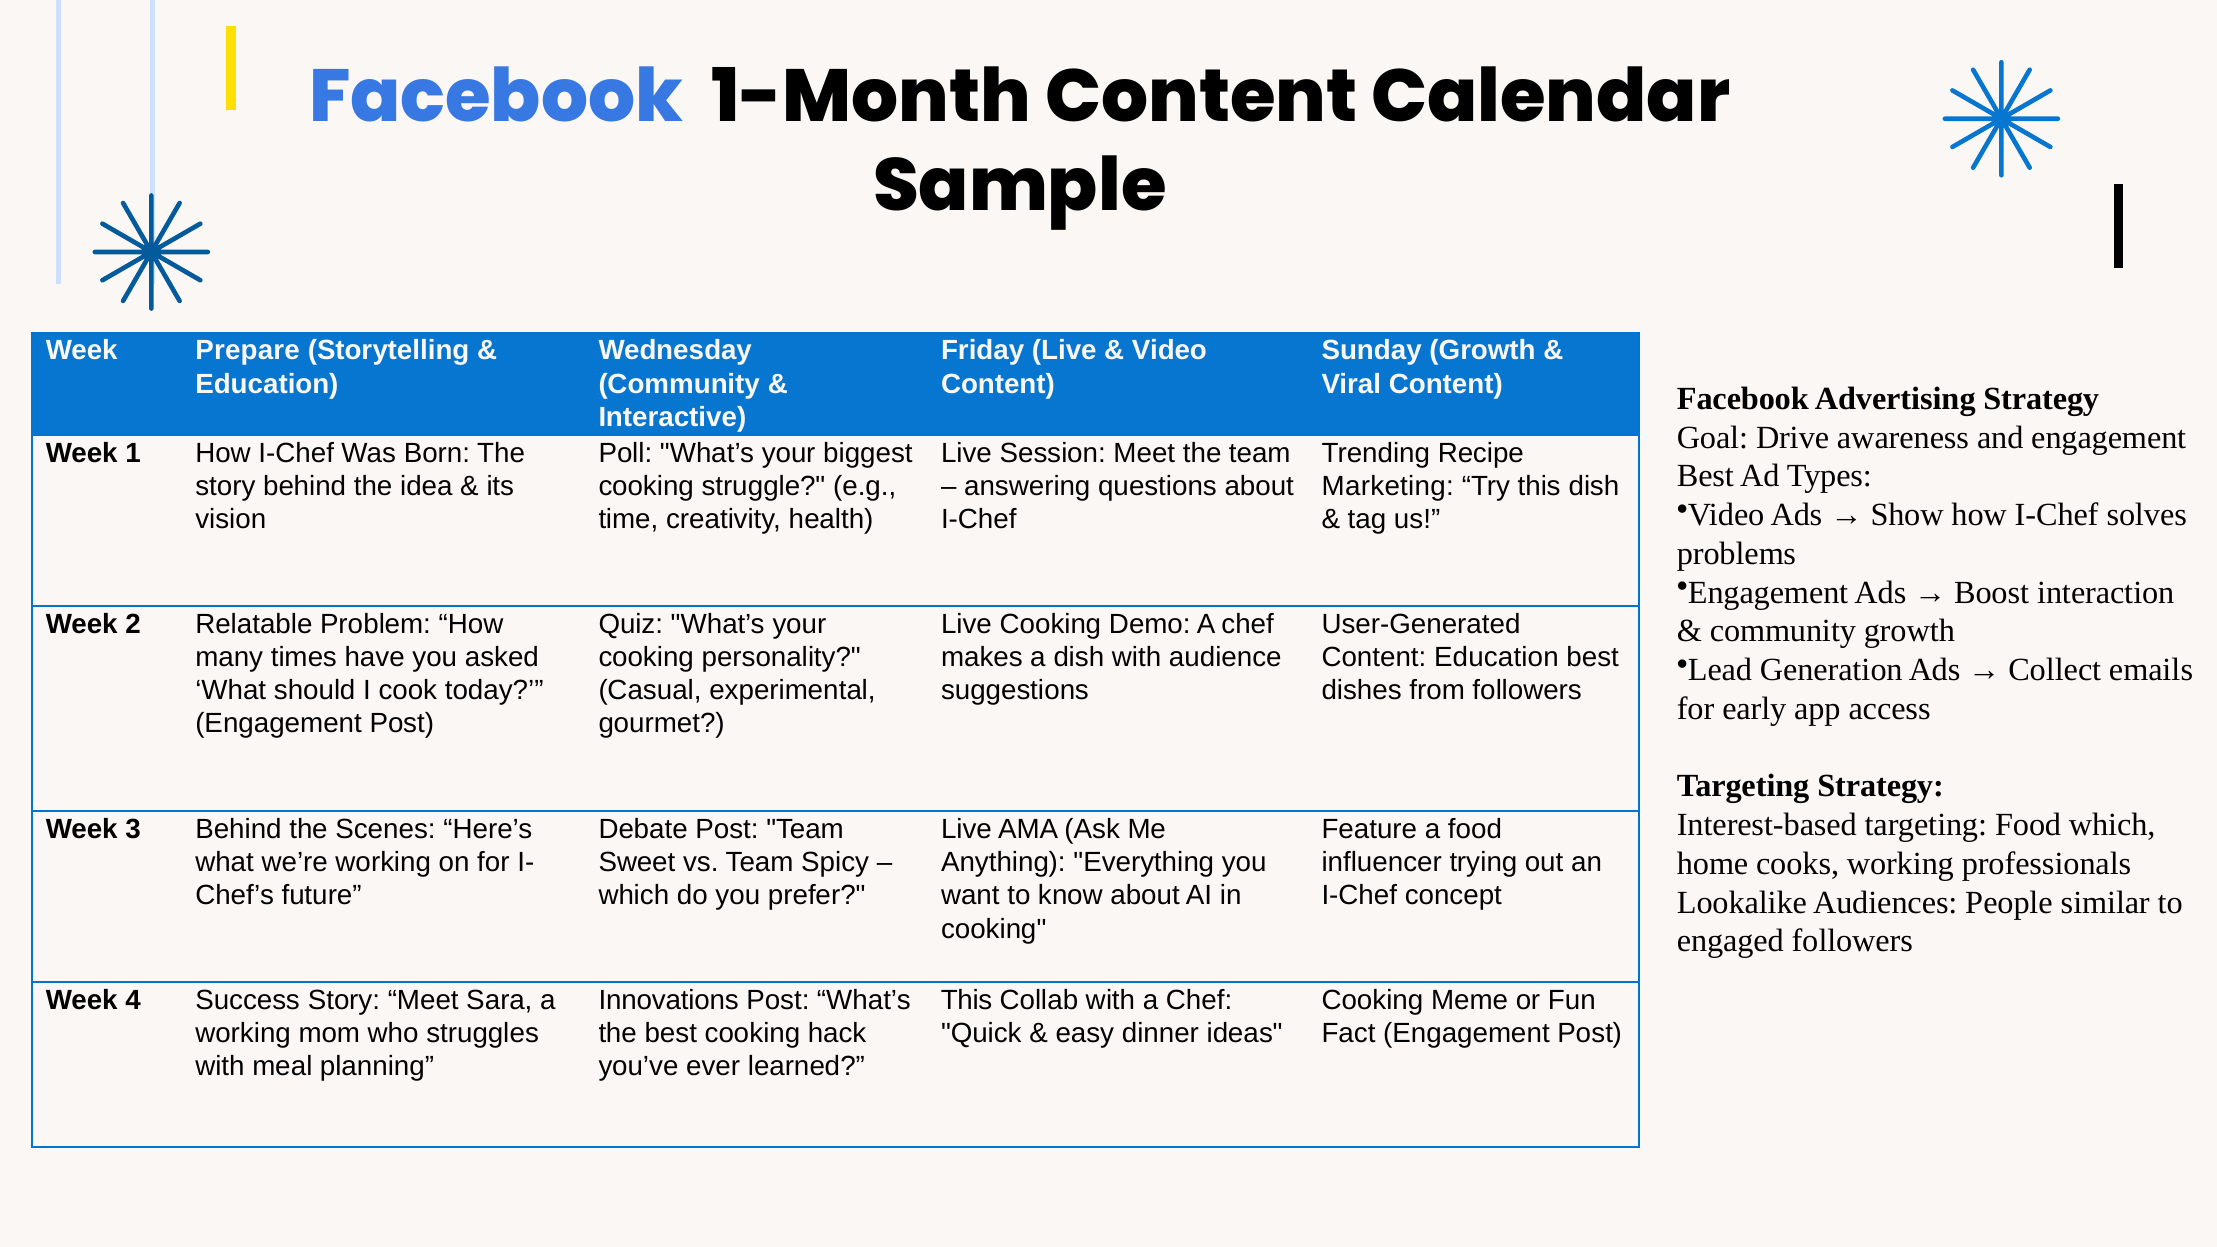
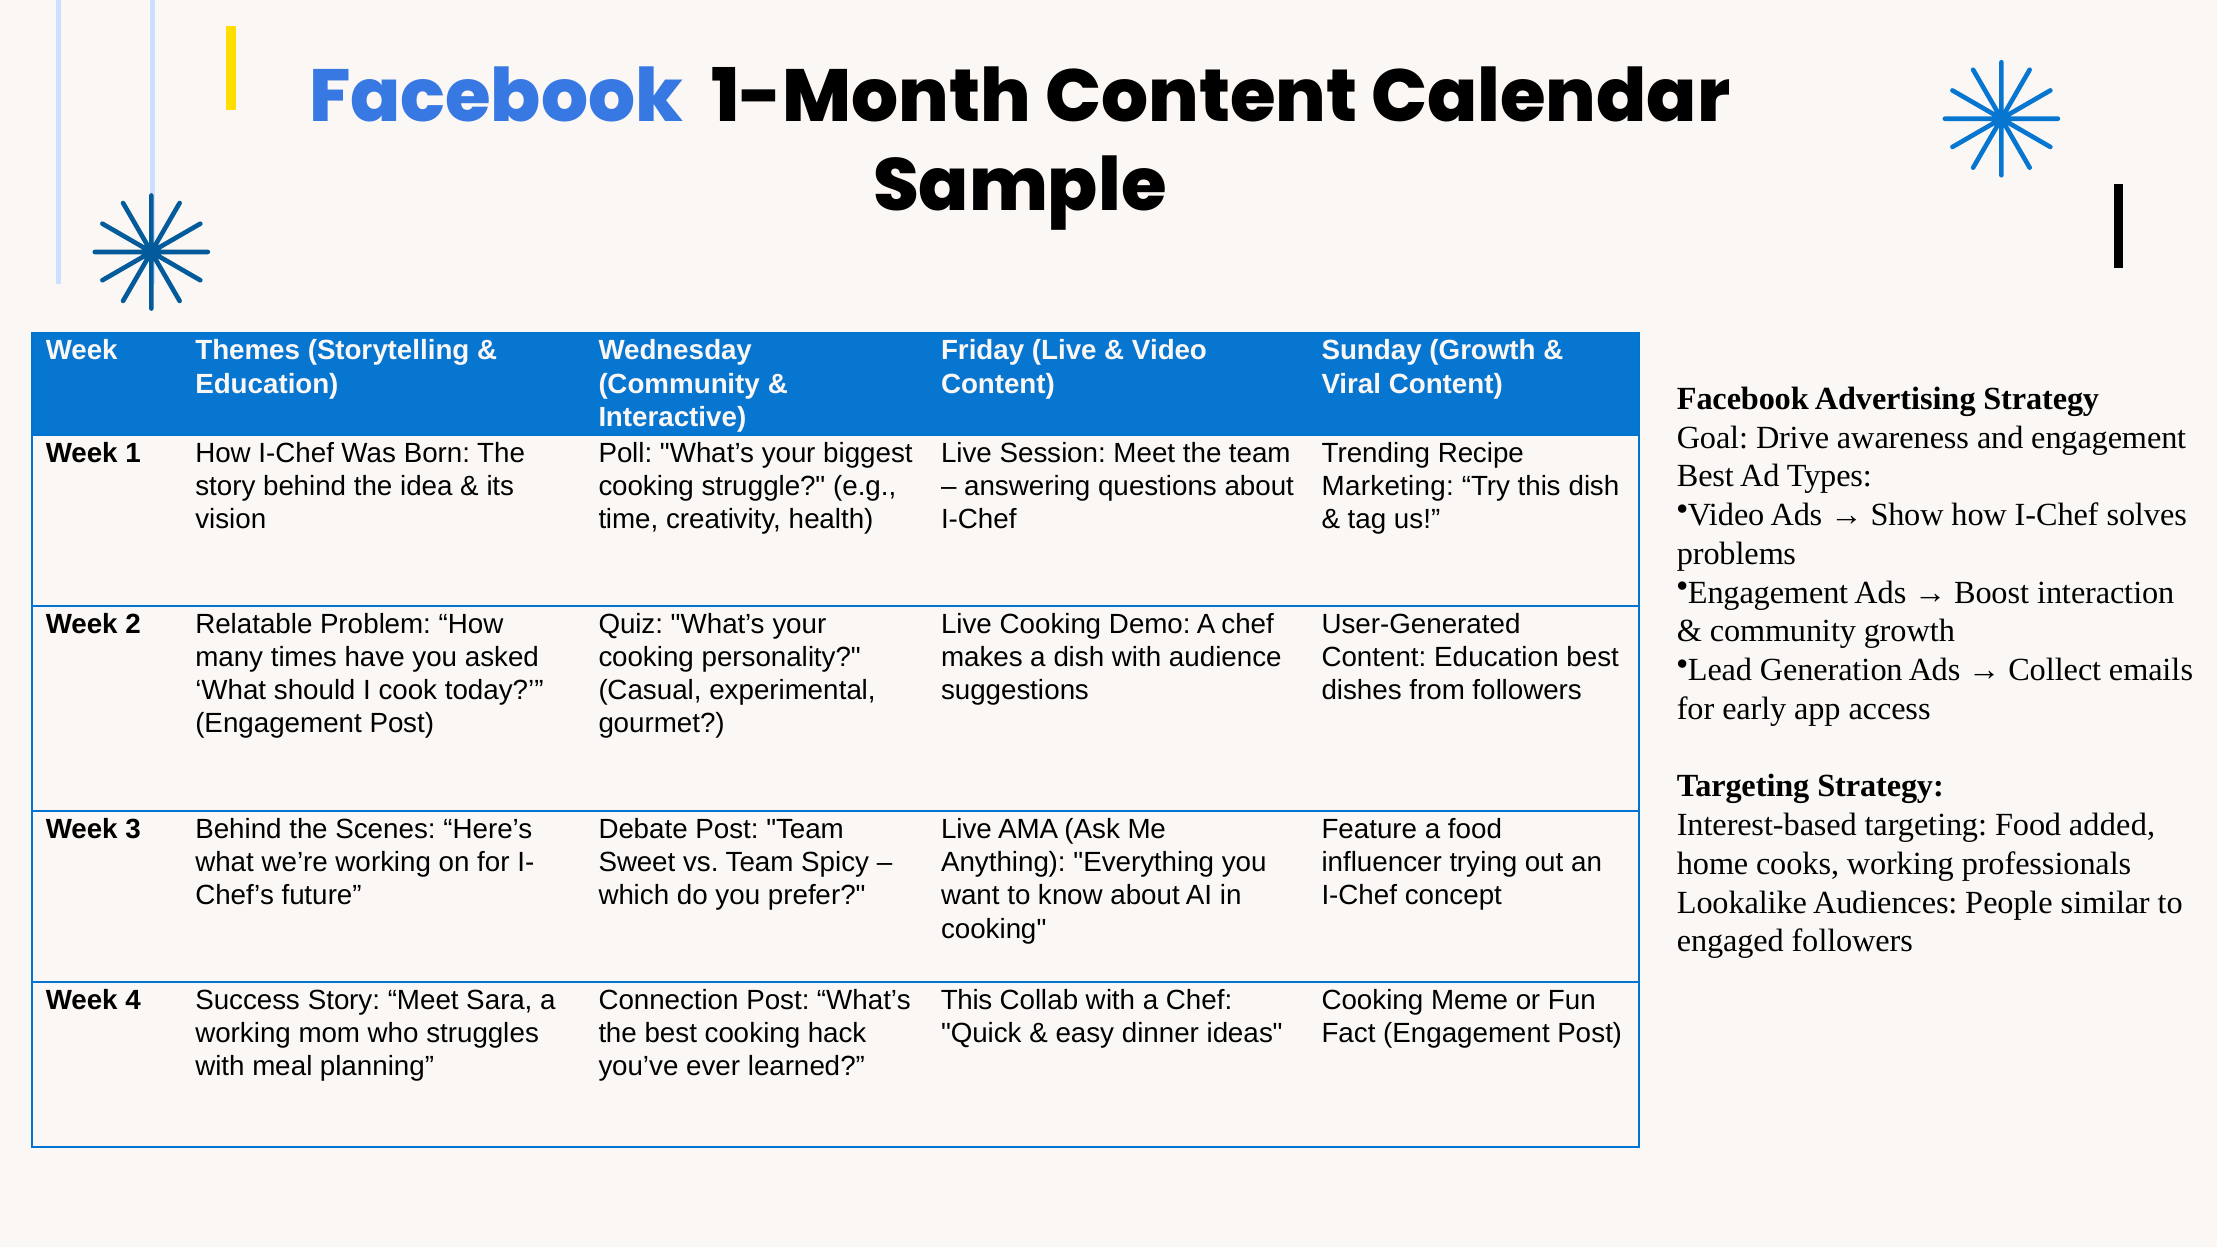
Prepare: Prepare -> Themes (248, 351)
Food which: which -> added (2112, 825)
Innovations: Innovations -> Connection (669, 1000)
